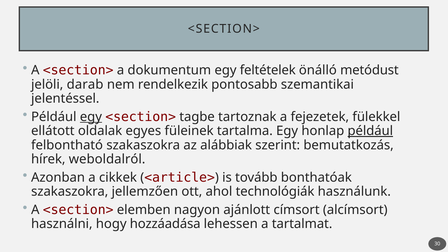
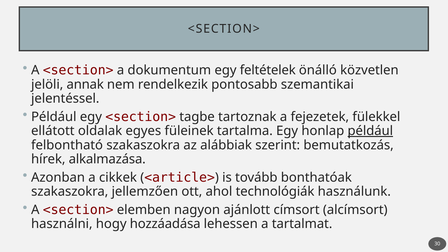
metódust: metódust -> közvetlen (369, 70)
darab: darab -> annak (85, 84)
egy underline: present -> none (91, 117)
weboldalról: weboldalról -> alkalmazása (107, 159)
